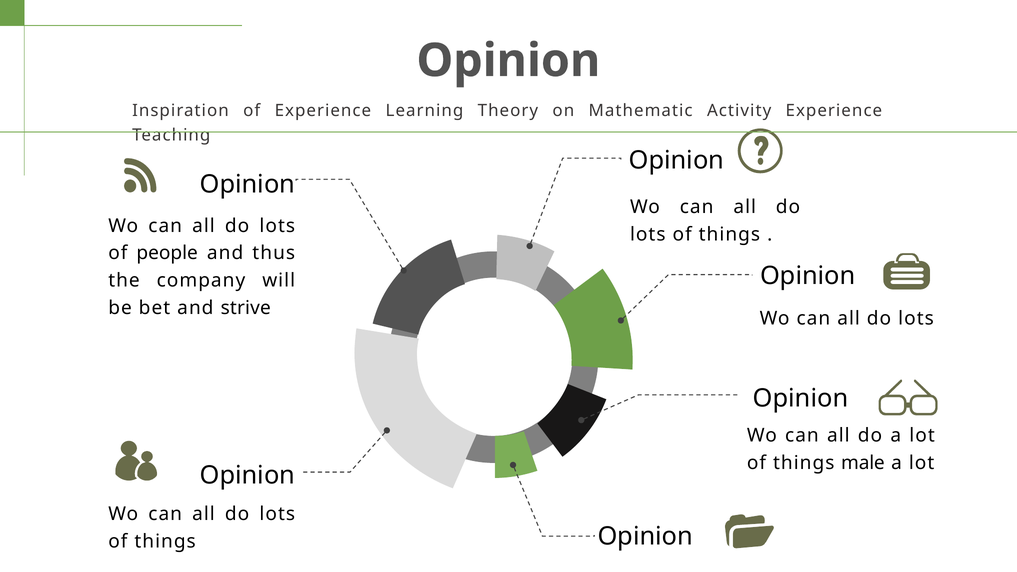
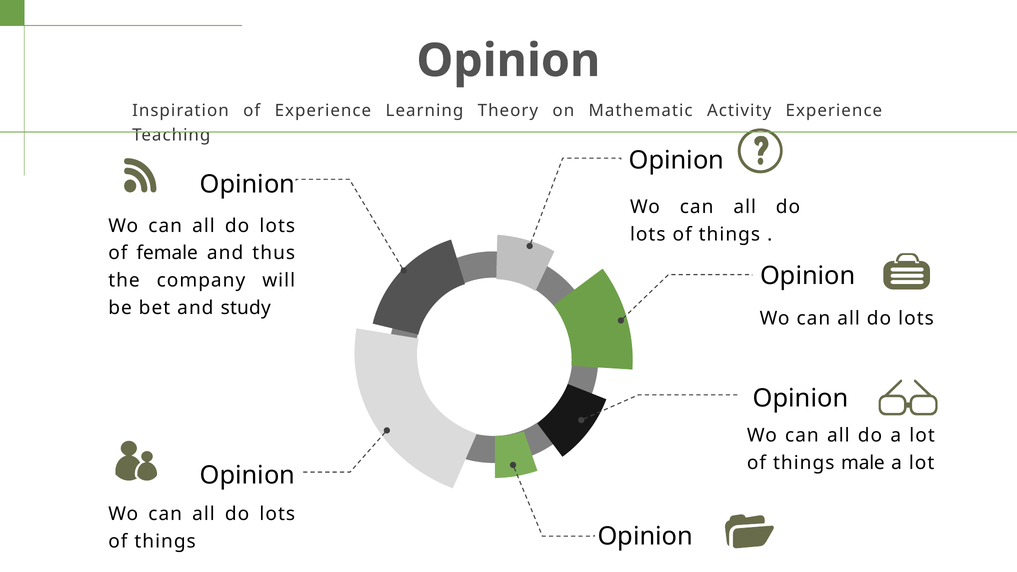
people: people -> female (167, 253)
strive: strive -> study (246, 308)
